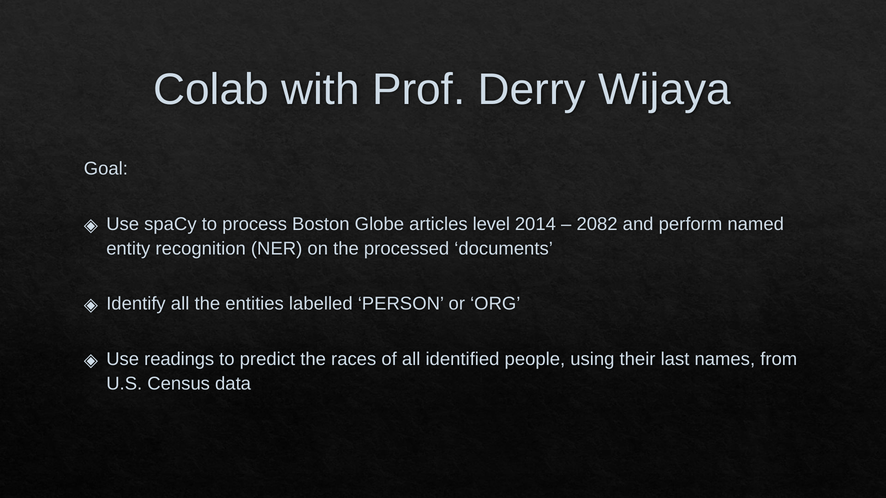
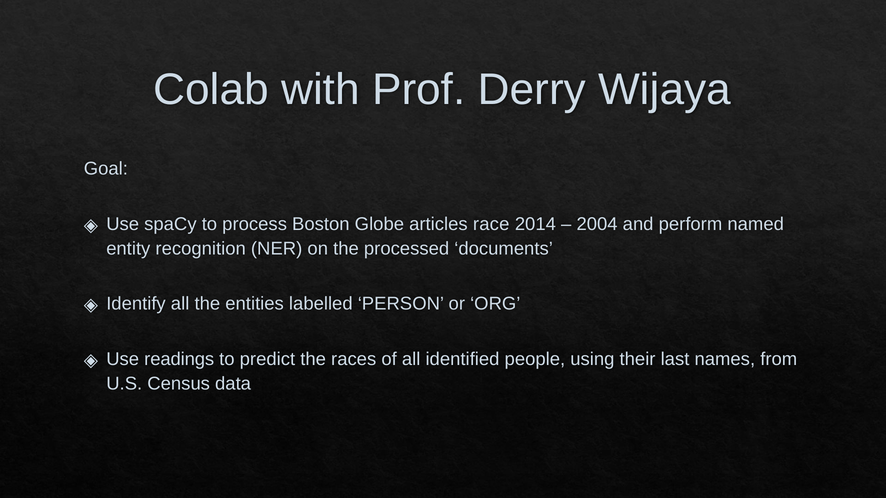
level: level -> race (491, 224)
2082: 2082 -> 2004 (597, 224)
